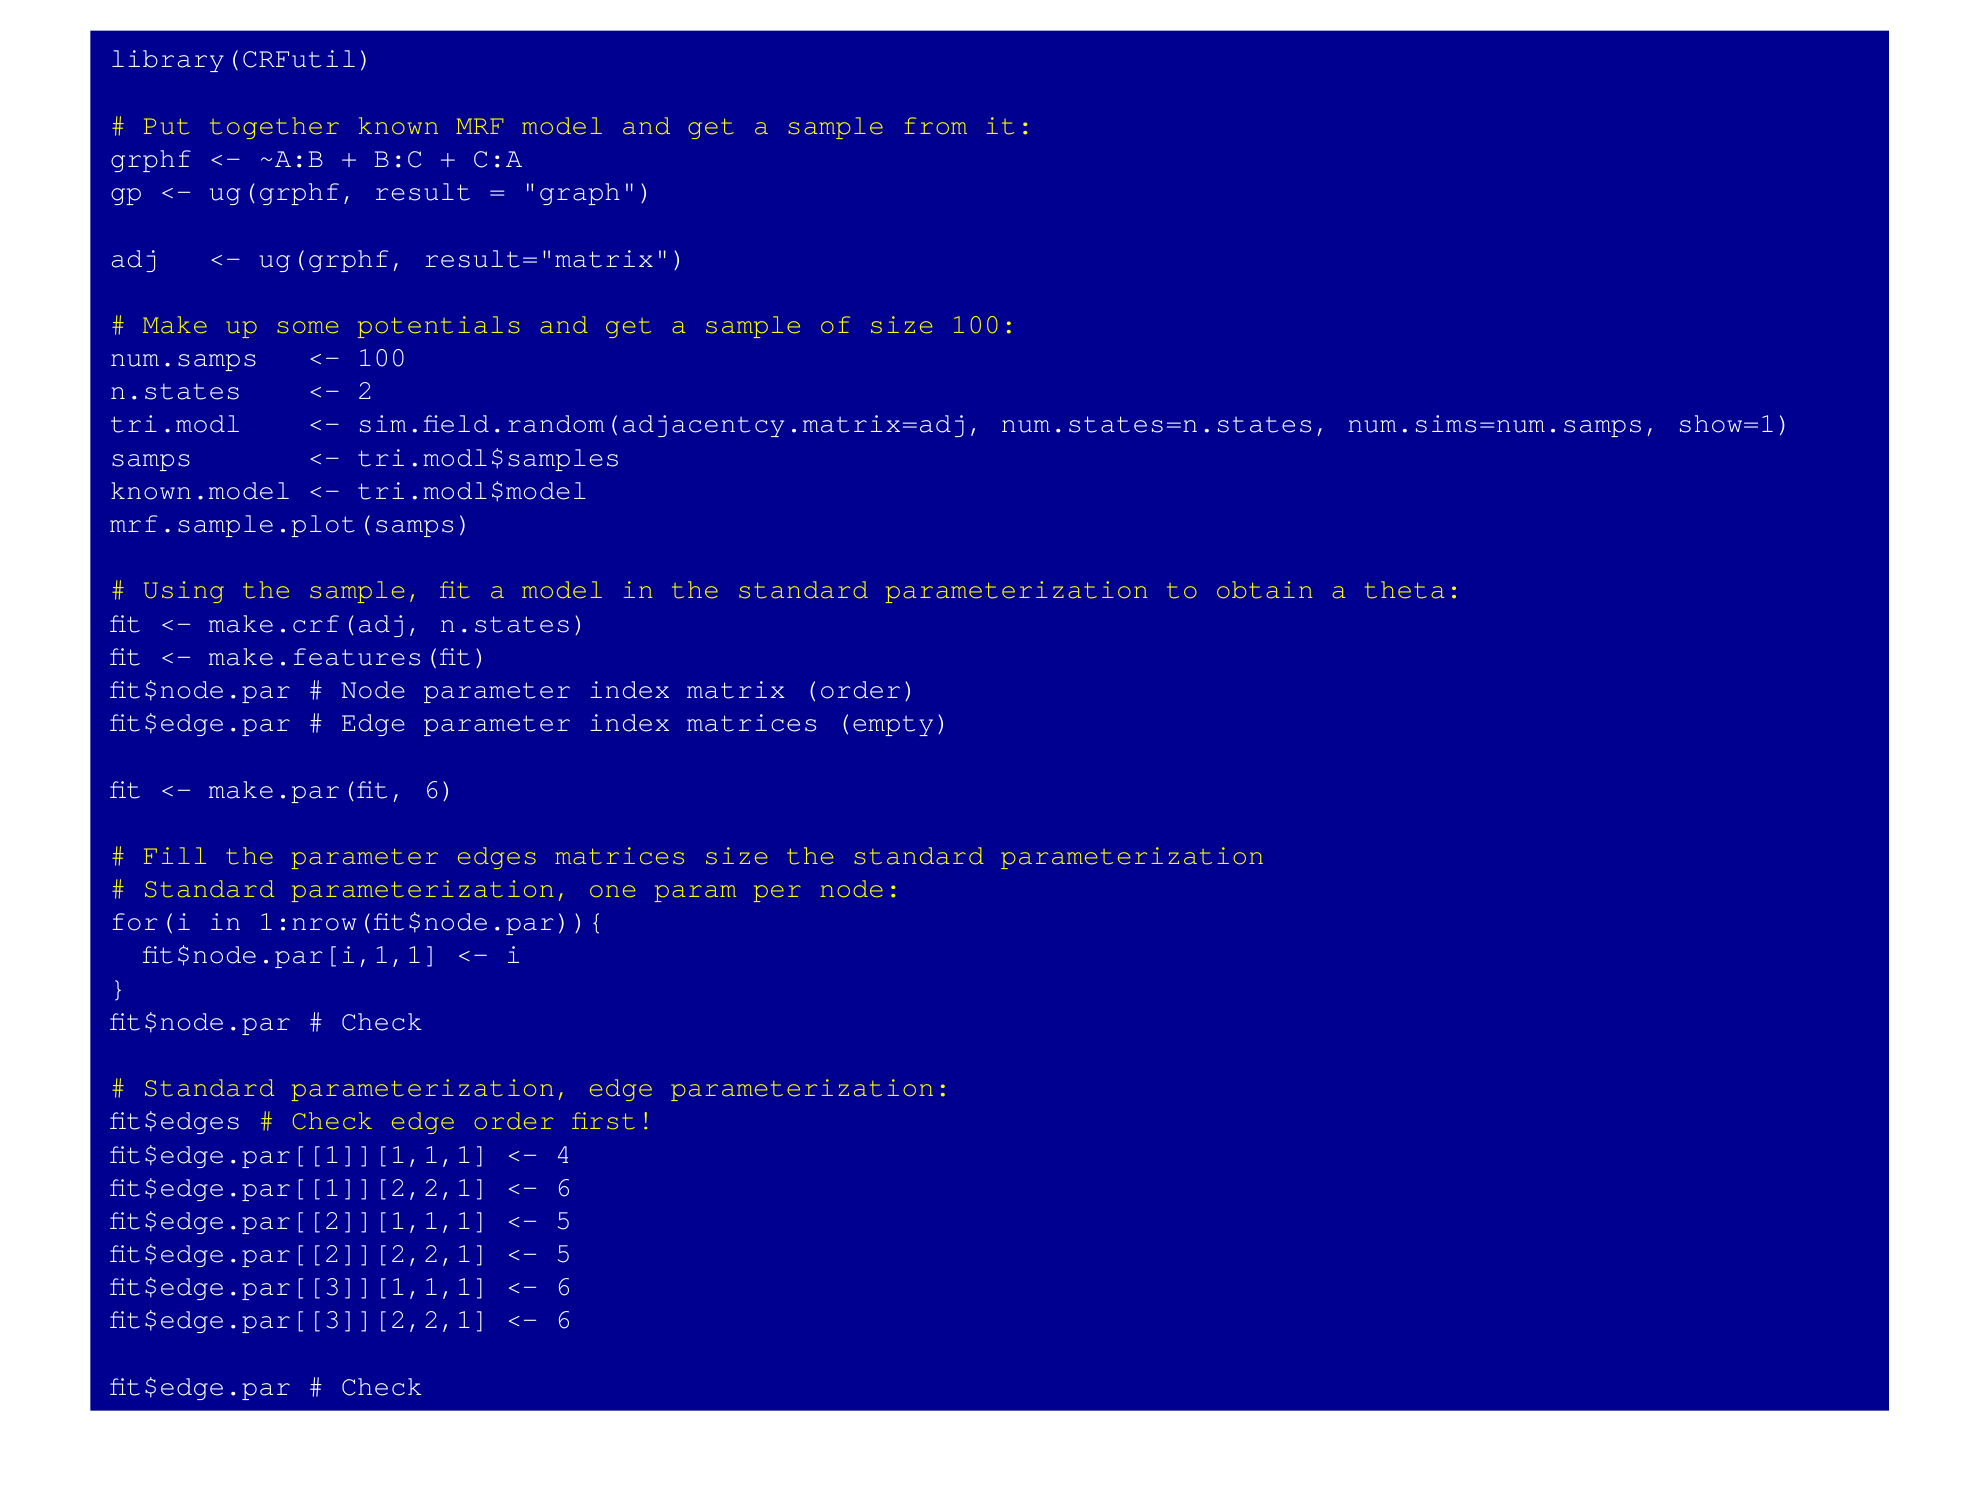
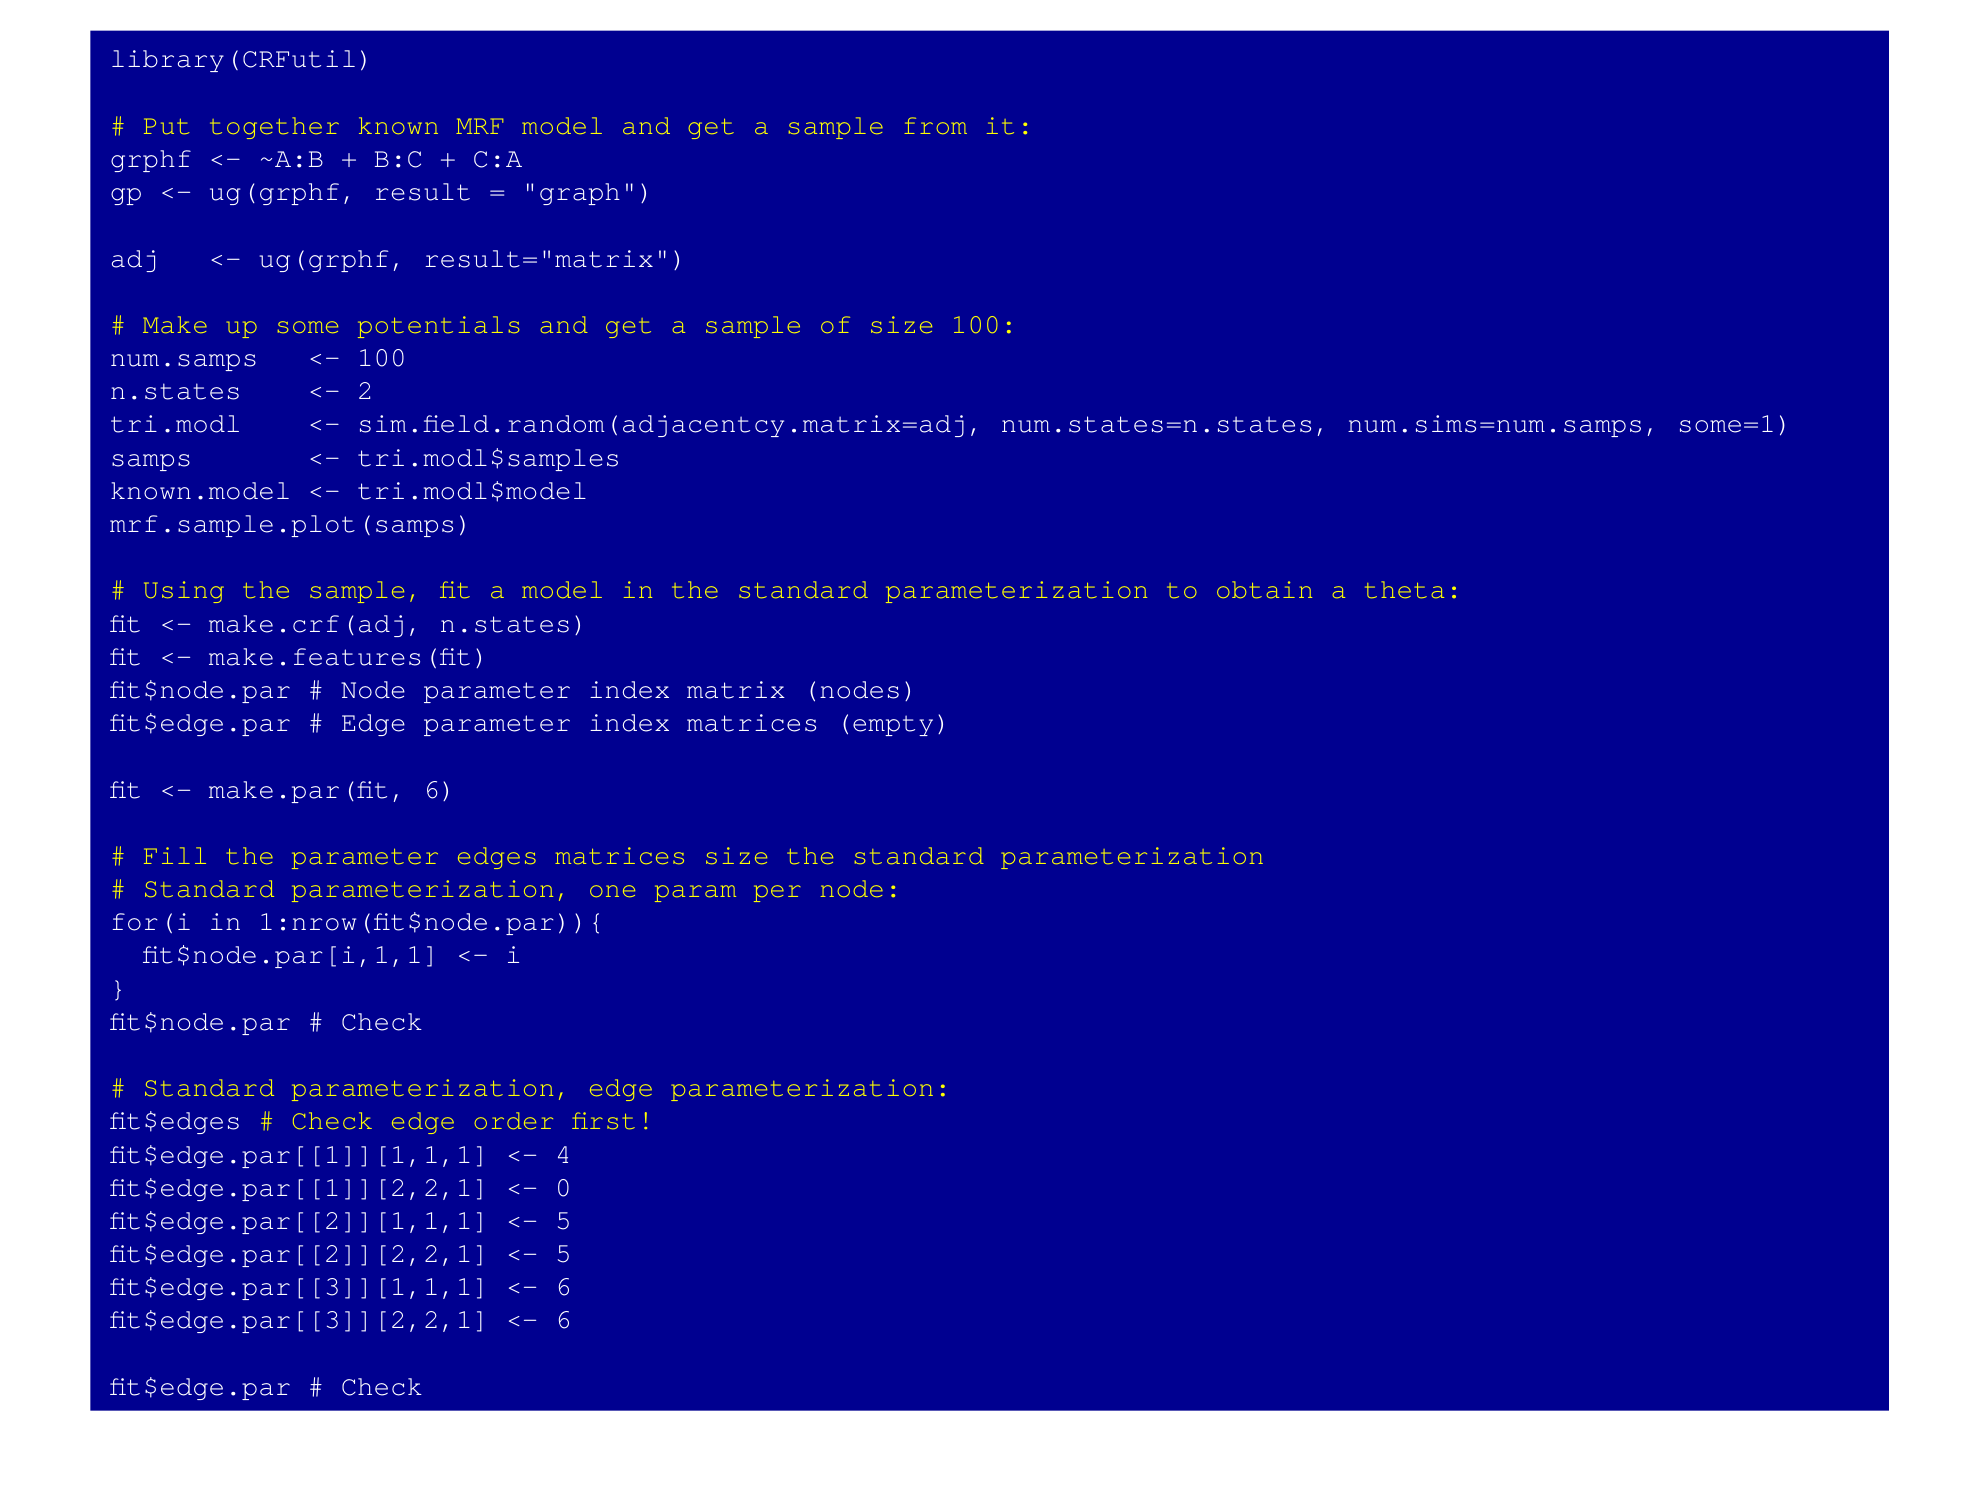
show=1: show=1 -> some=1 (1735, 424)
matrix order: order -> nodes (860, 689)
6: 6 -> 0 (563, 1187)
